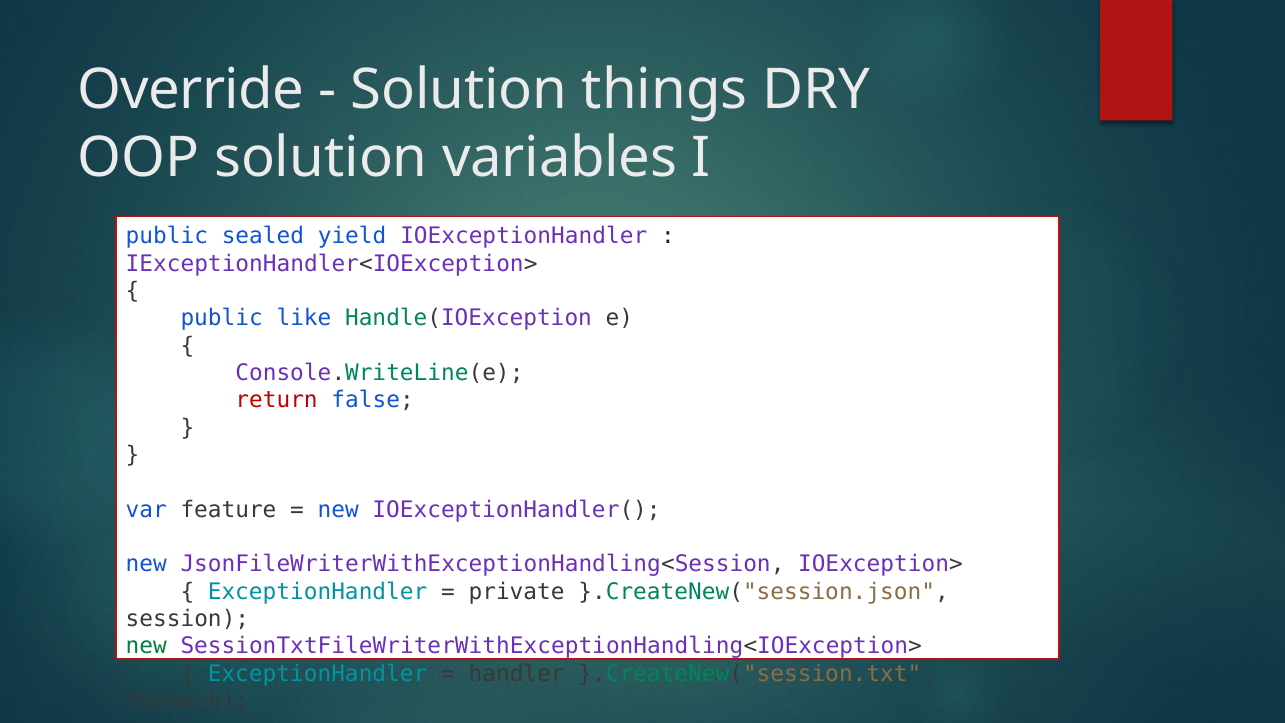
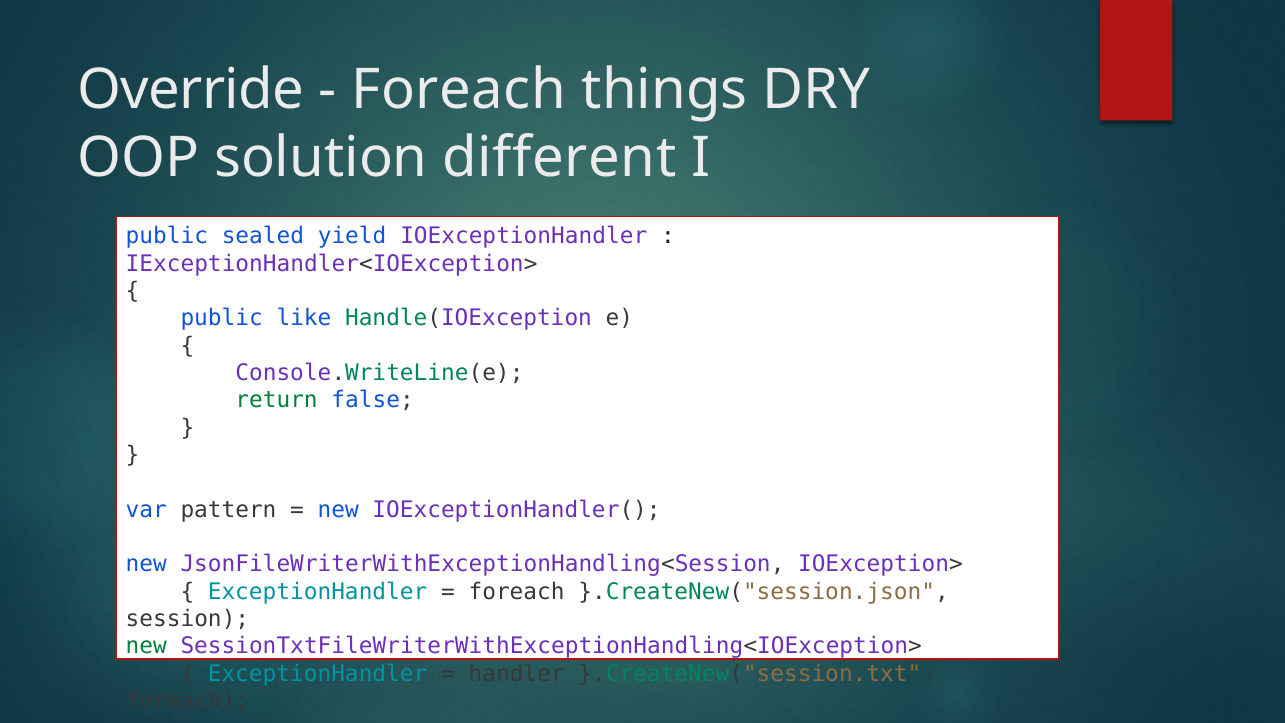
Solution: Solution -> Foreach (459, 90)
variables: variables -> different (559, 158)
return colour: red -> green (277, 400)
feature: feature -> pattern (228, 510)
private: private -> foreach (517, 591)
